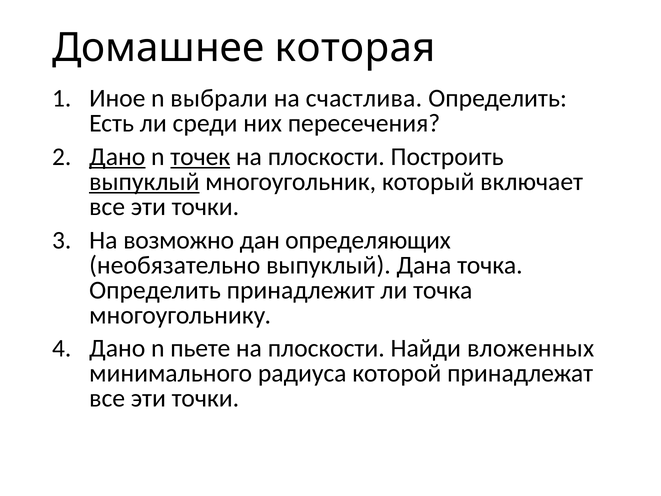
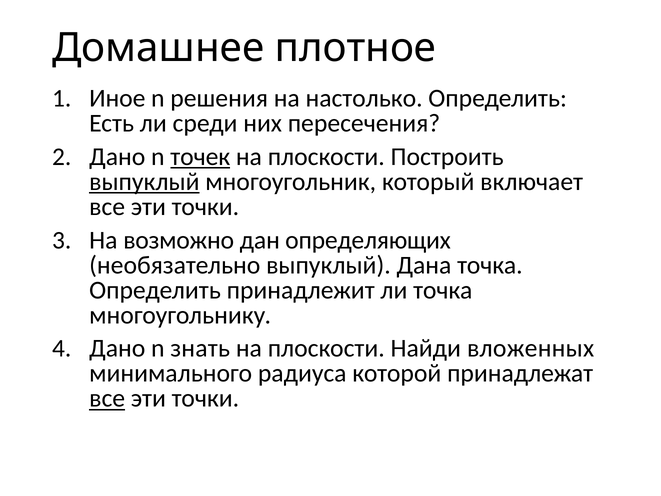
которая: которая -> плотное (356, 48)
выбрали: выбрали -> решения (219, 98)
счастлива: счастлива -> настолько (364, 98)
Дано underline: present -> none (117, 157)
пьете: пьете -> знать (200, 348)
все underline: none -> present (107, 398)
